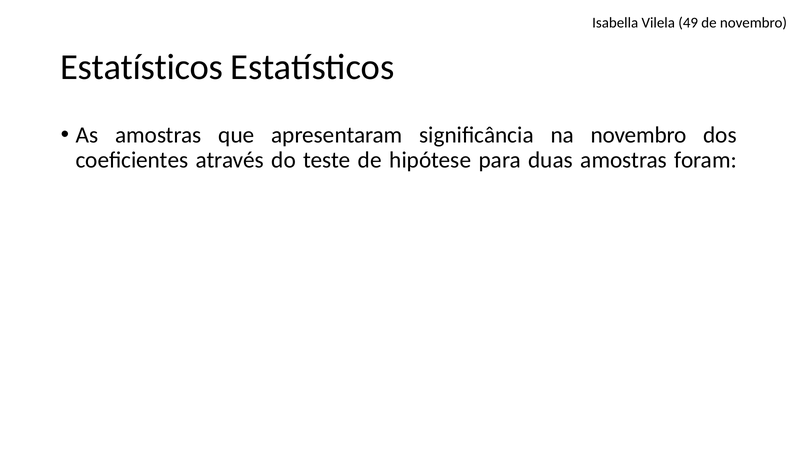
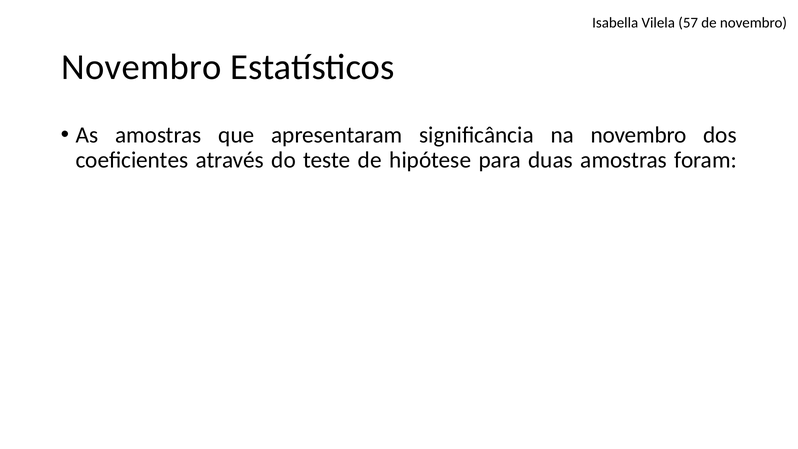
49: 49 -> 57 (688, 23)
Estatísticos: Estatísticos -> Novembro (141, 67)
